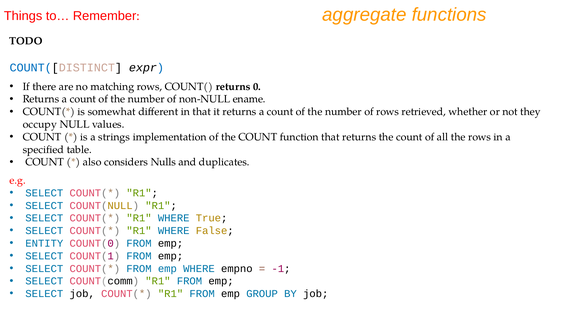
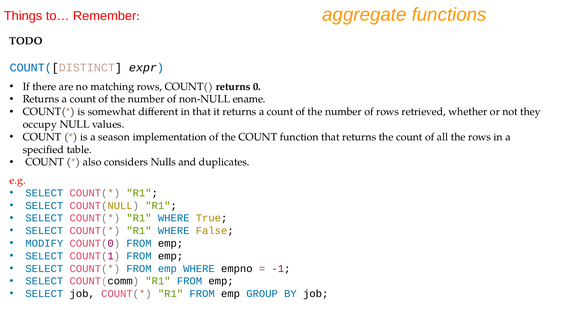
strings: strings -> season (114, 137)
ENTITY: ENTITY -> MODIFY (44, 244)
